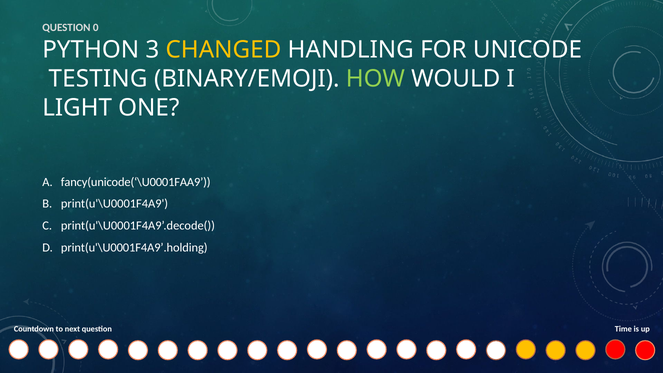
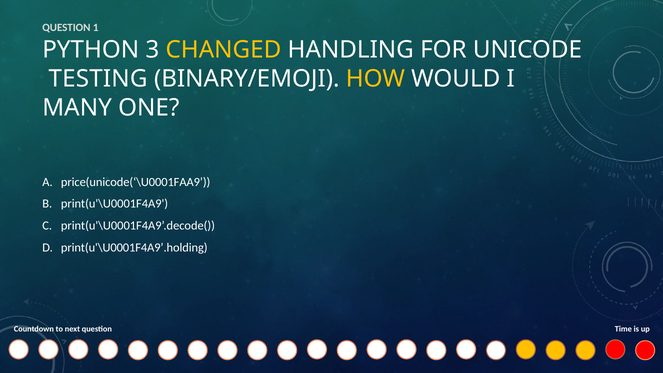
0: 0 -> 1 (96, 28)
HOW colour: light green -> yellow (375, 79)
LIGHT: LIGHT -> MANY (77, 108)
fancy(unicode(‘\U0001FAA9: fancy(unicode(‘\U0001FAA9 -> price(unicode(‘\U0001FAA9 (136, 182)
